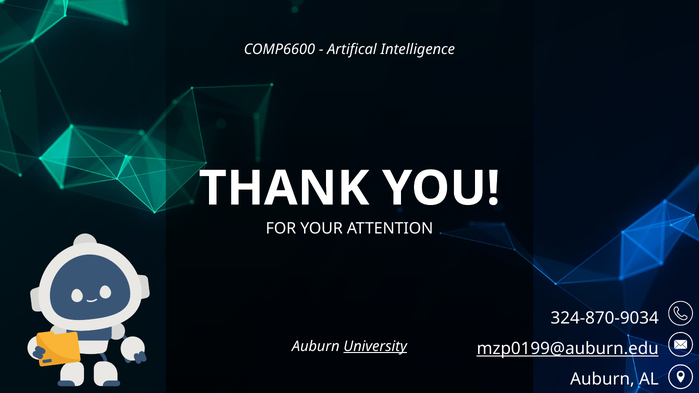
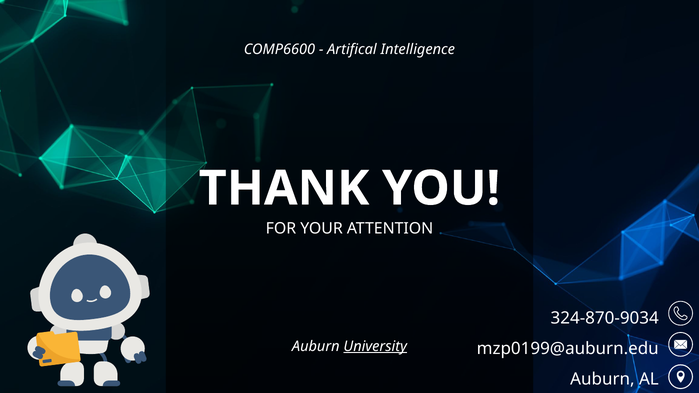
mzp0199@auburn.edu underline: present -> none (568, 349)
